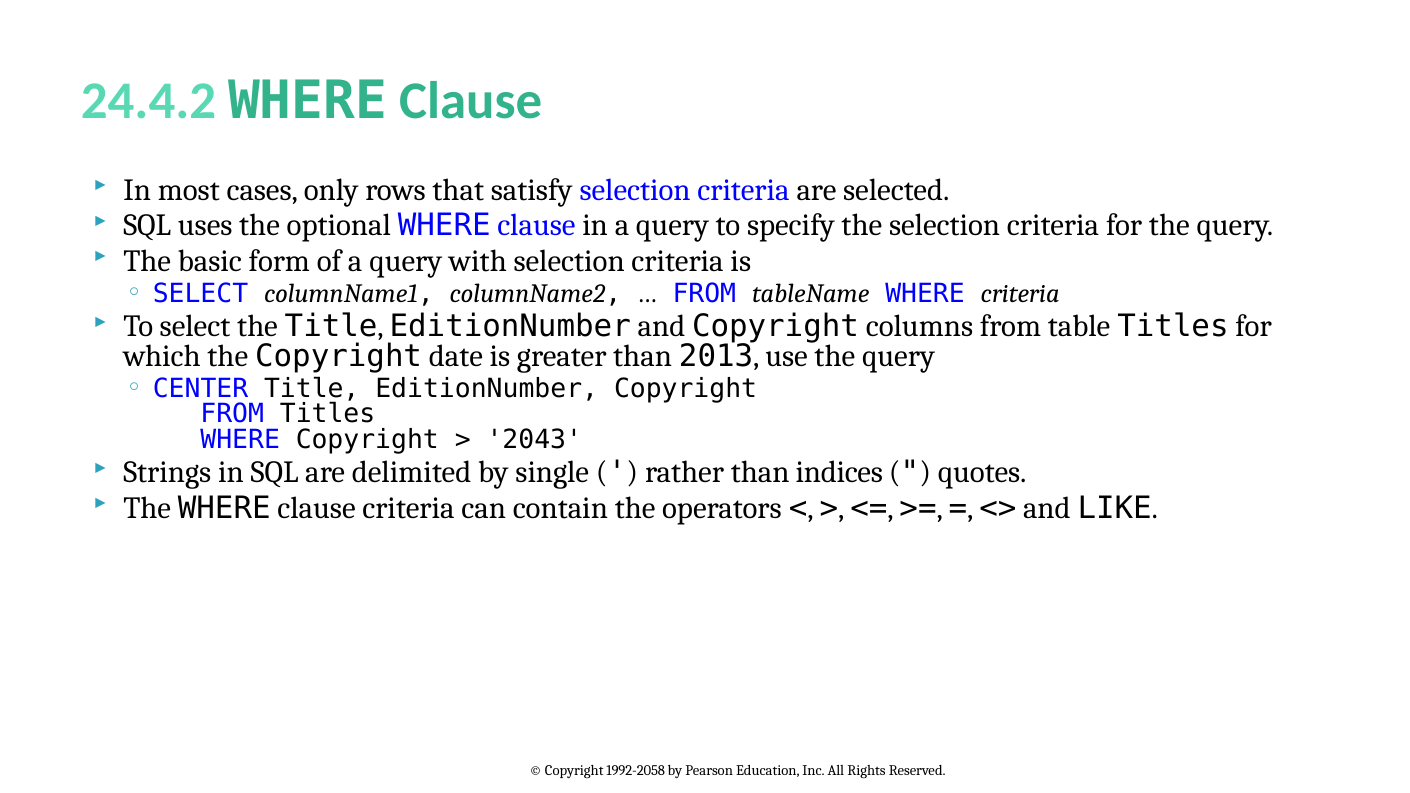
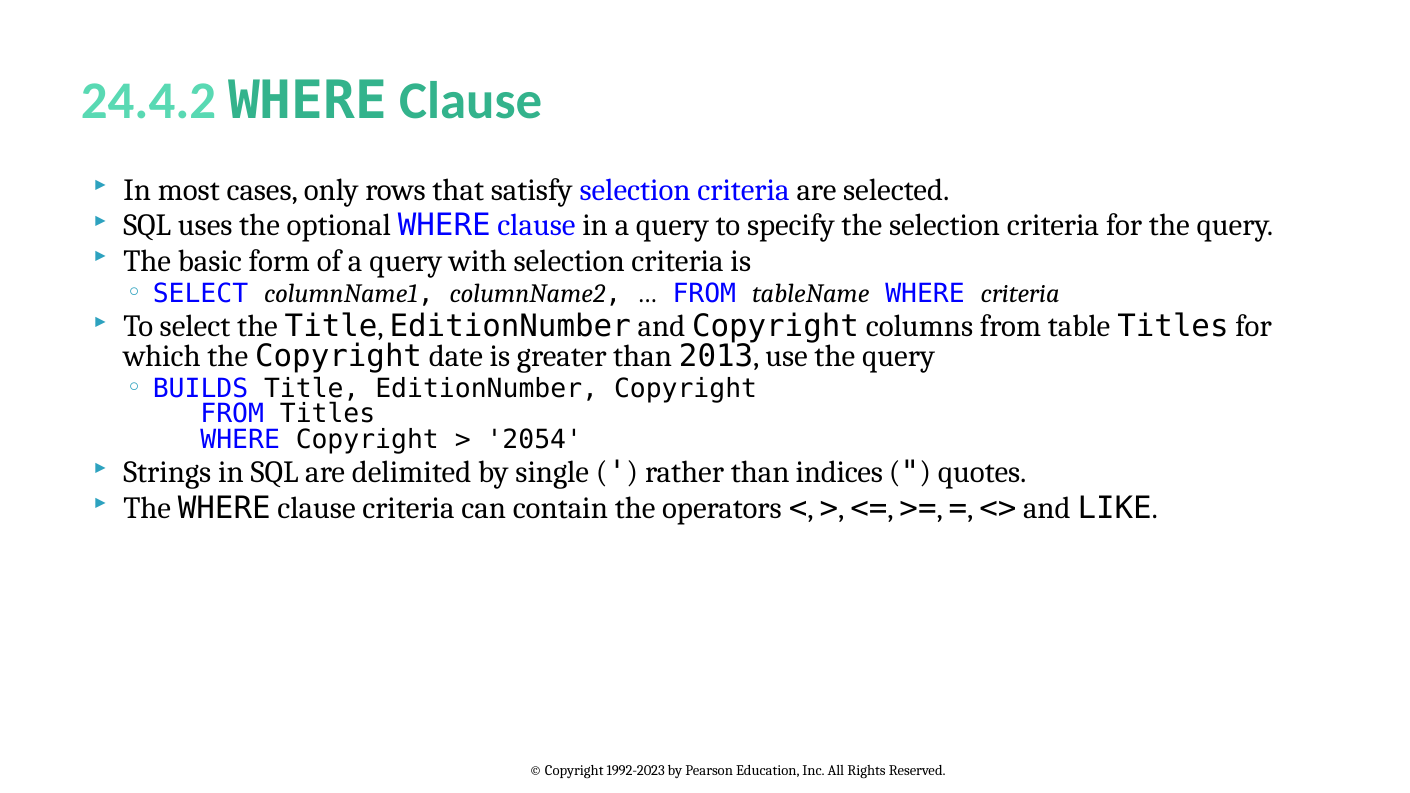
CENTER: CENTER -> BUILDS (201, 389)
2043: 2043 -> 2054 (534, 440)
1992-2058: 1992-2058 -> 1992-2023 (636, 770)
